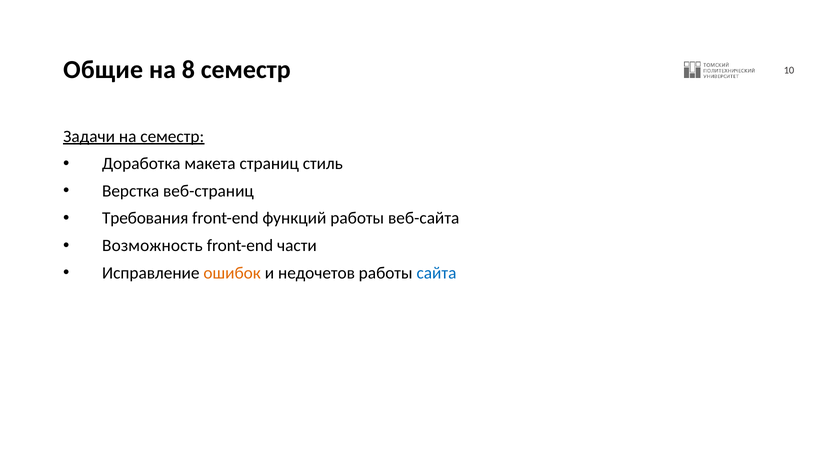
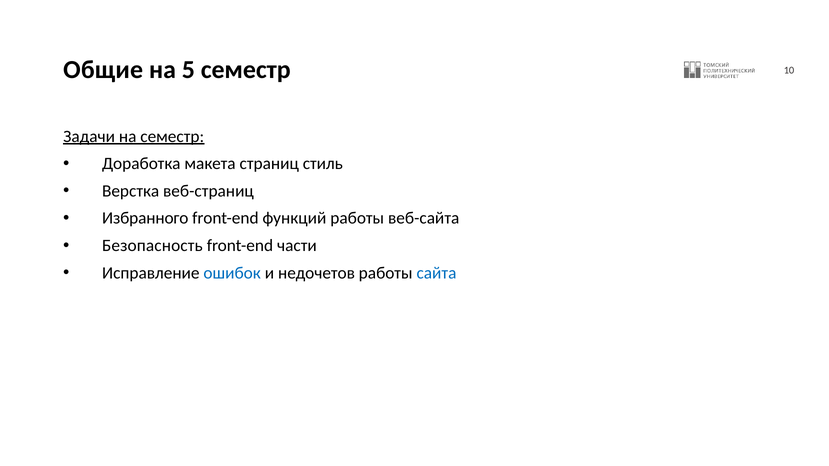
8: 8 -> 5 (188, 70)
Требования: Требования -> Избранного (145, 218)
Возможность: Возможность -> Безопасность (152, 246)
ошибок colour: orange -> blue (232, 273)
